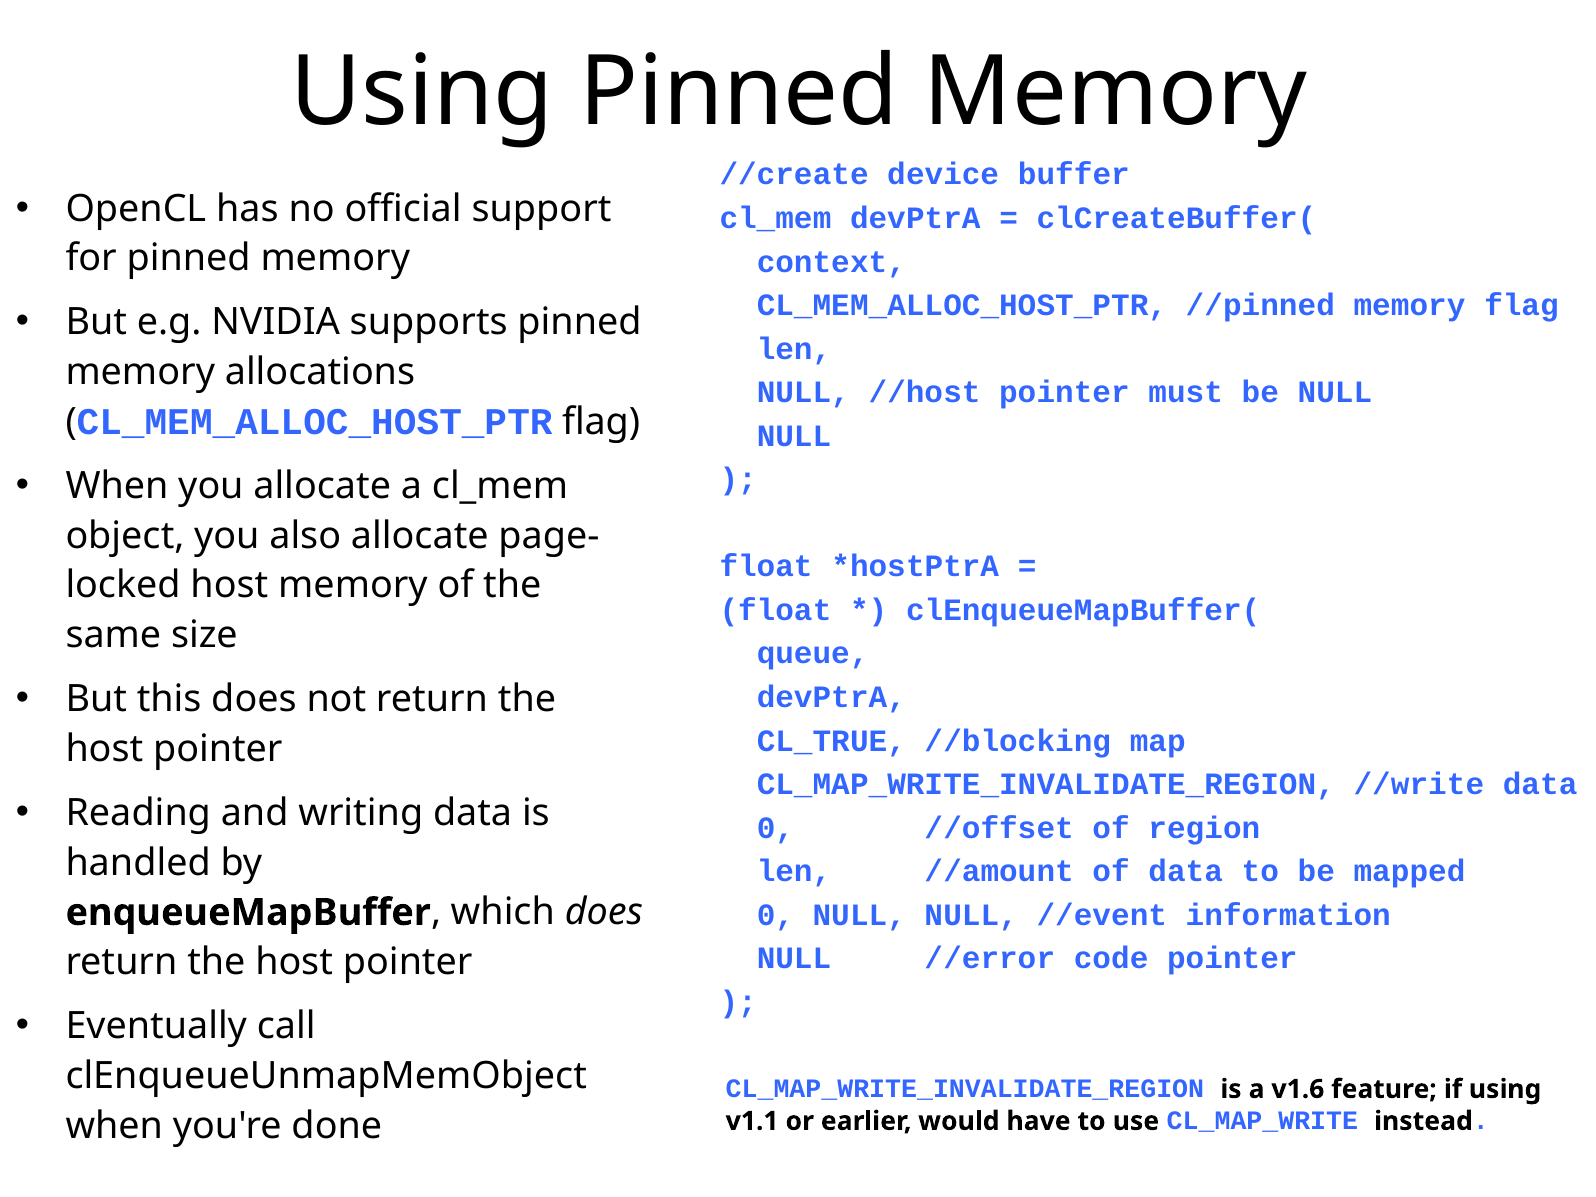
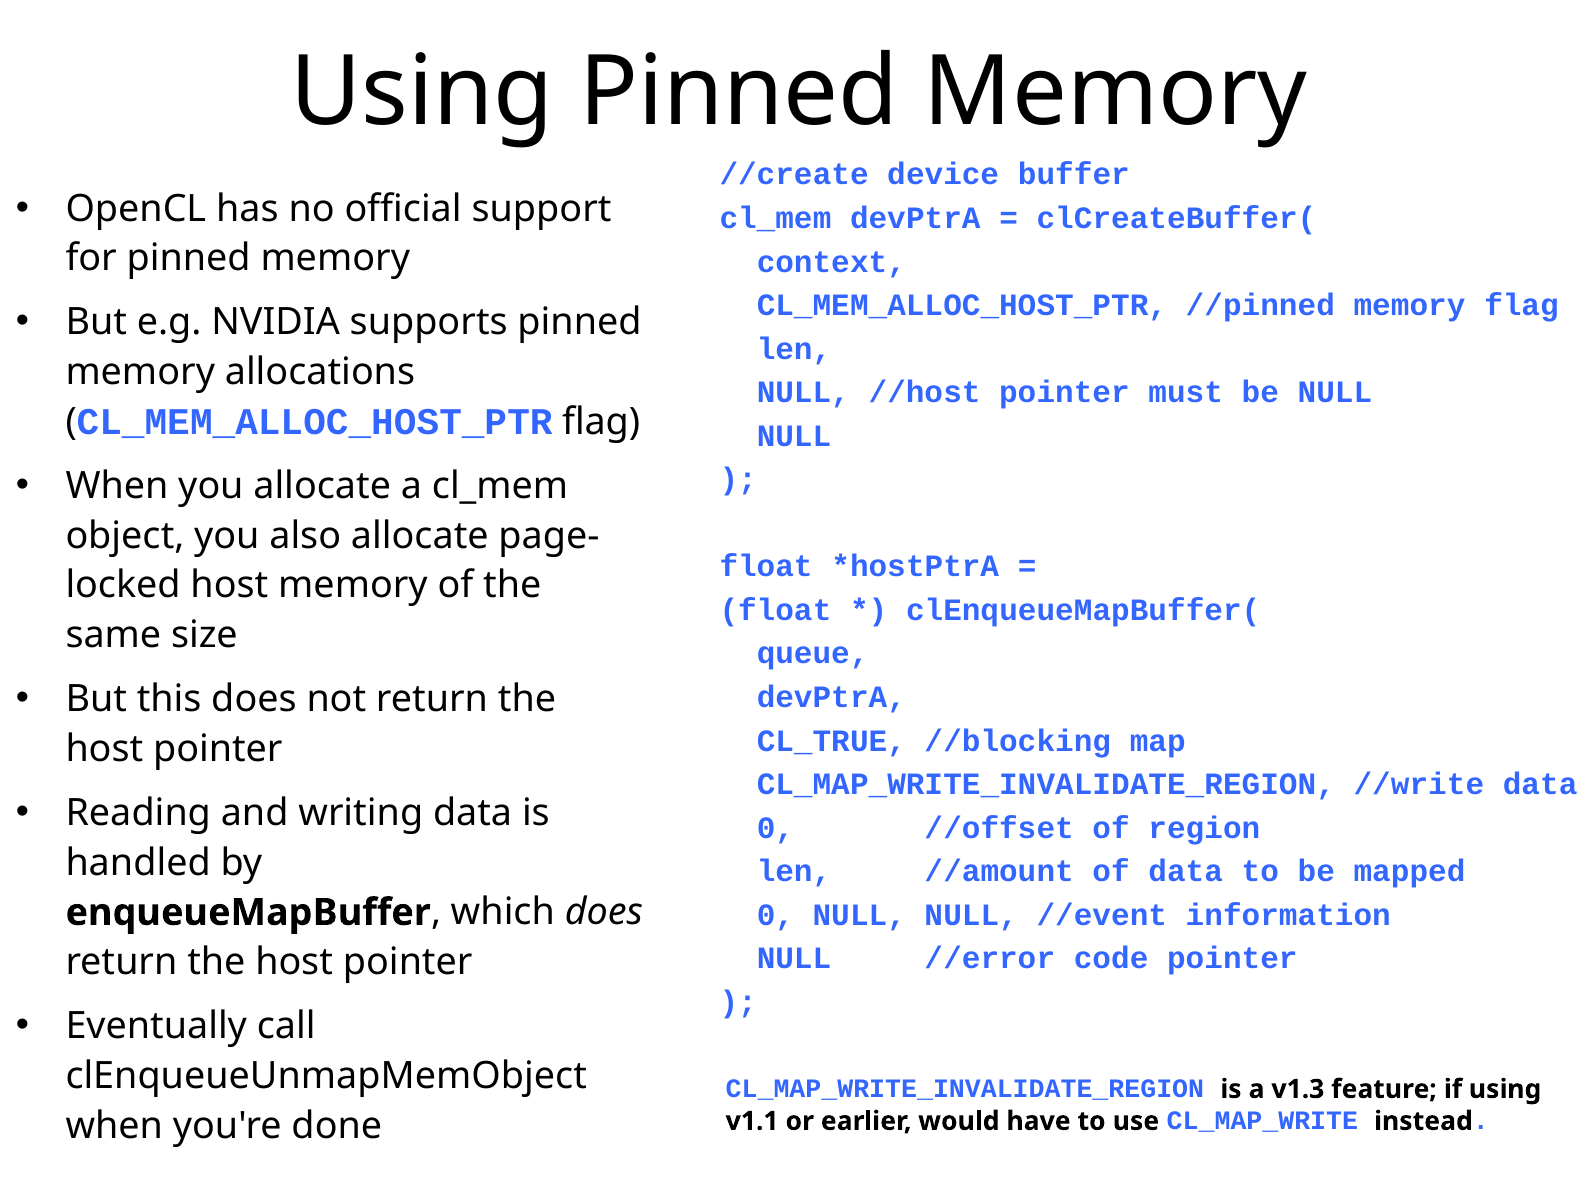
v1.6: v1.6 -> v1.3 (1298, 1089)
